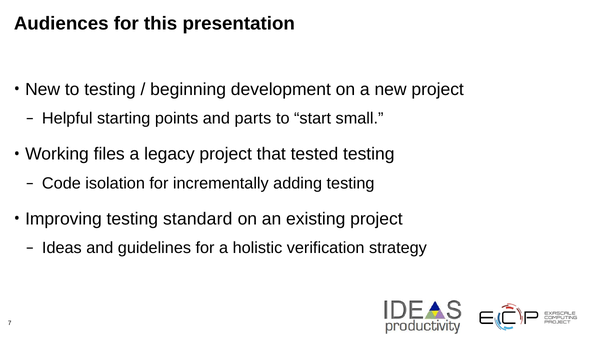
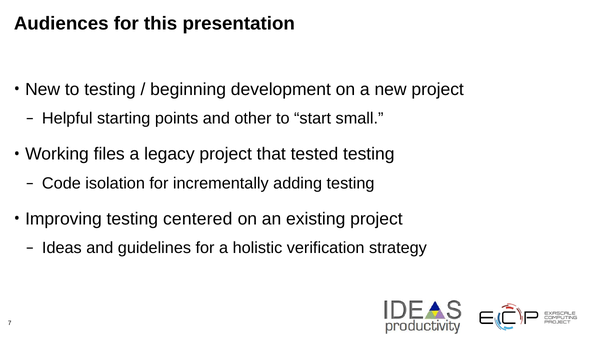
parts: parts -> other (253, 119)
standard: standard -> centered (198, 219)
